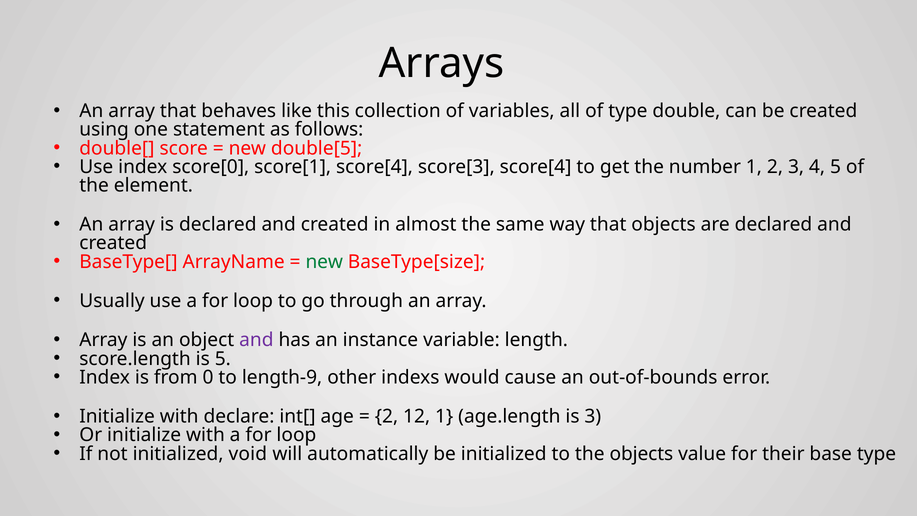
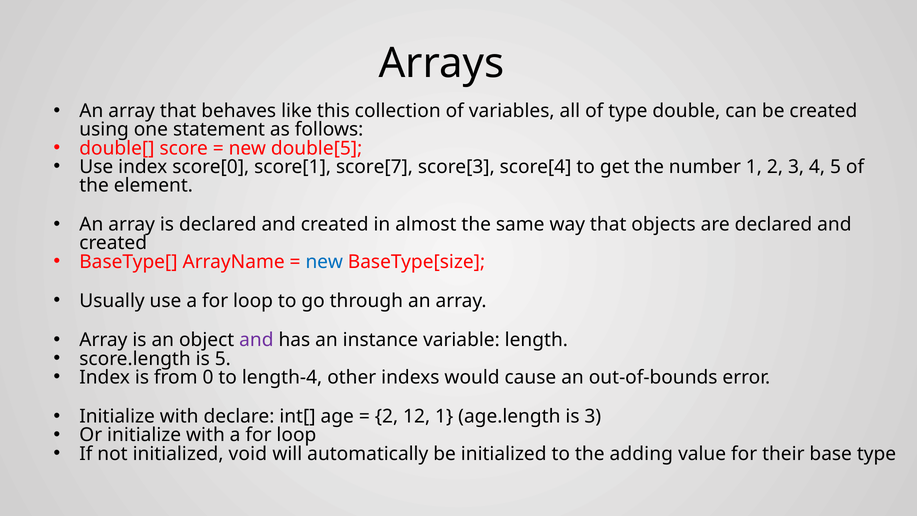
score[1 score[4: score[4 -> score[7 (374, 167)
new colour: green -> blue (324, 262)
length-9: length-9 -> length-4 (282, 377)
the objects: objects -> adding (641, 454)
